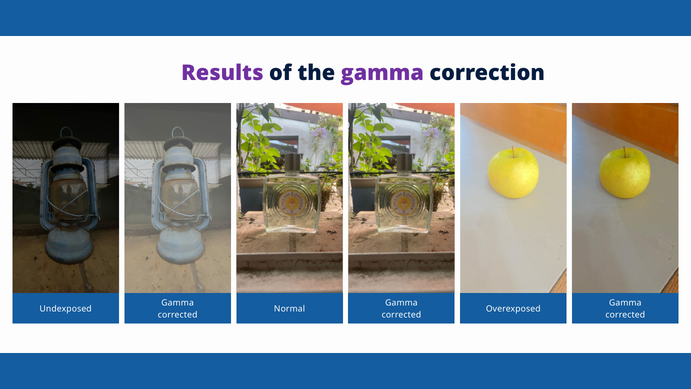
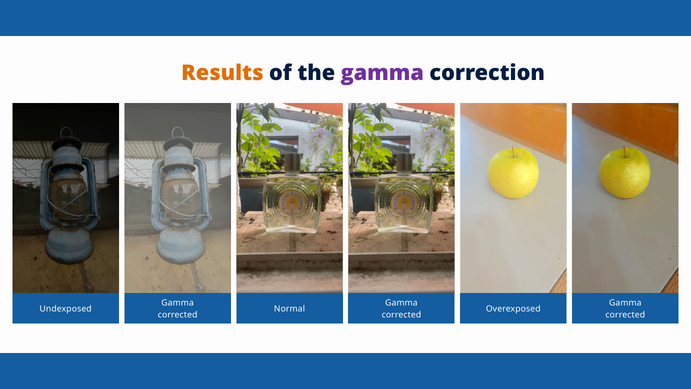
Results colour: purple -> orange (222, 73)
